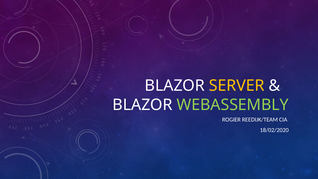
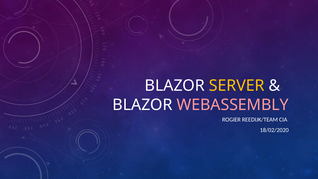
WEBASSEMBLY colour: light green -> pink (233, 105)
